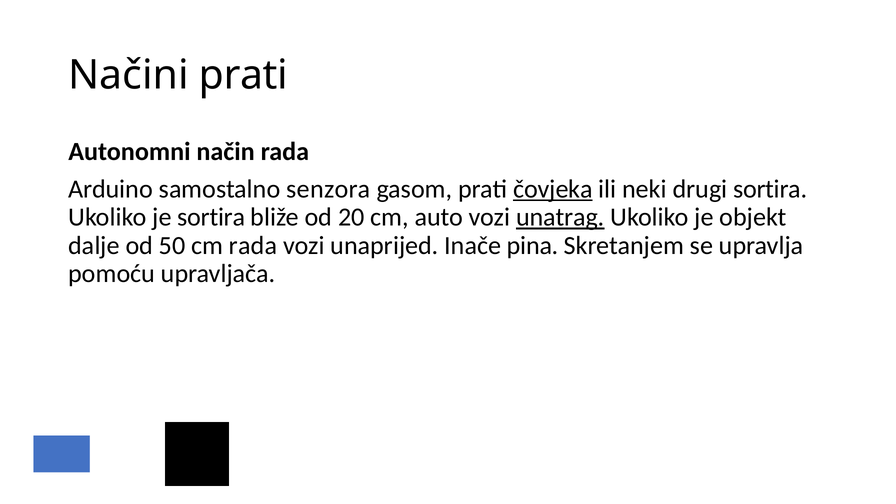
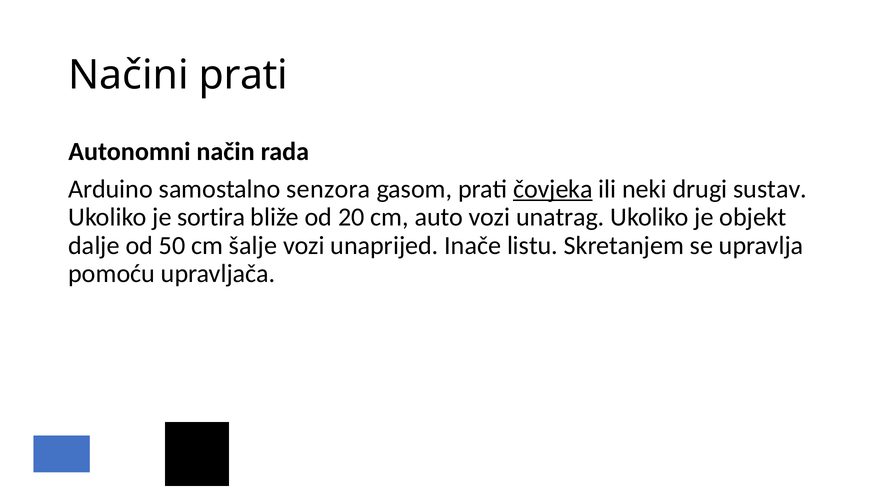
drugi sortira: sortira -> sustav (770, 189)
unatrag underline: present -> none (560, 217)
cm rada: rada -> šalje (253, 246)
pina: pina -> listu (533, 246)
